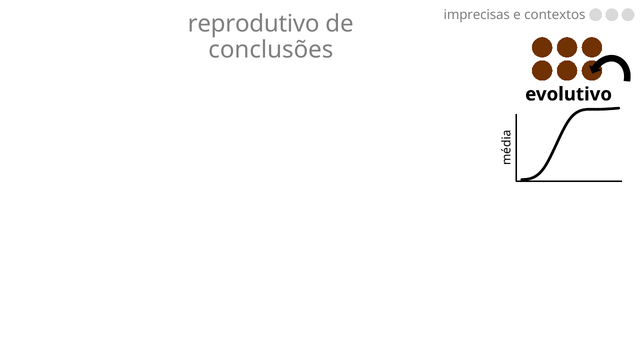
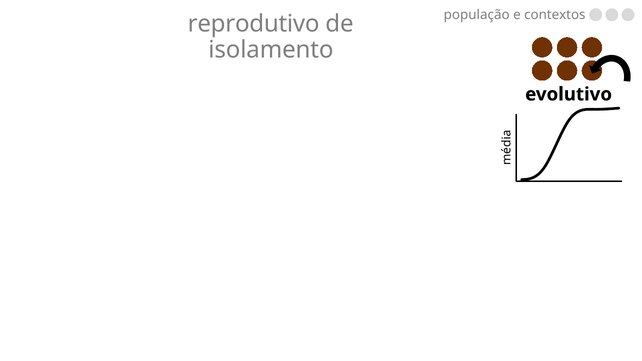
imprecisas: imprecisas -> população (477, 15)
conclusões: conclusões -> isolamento (271, 50)
